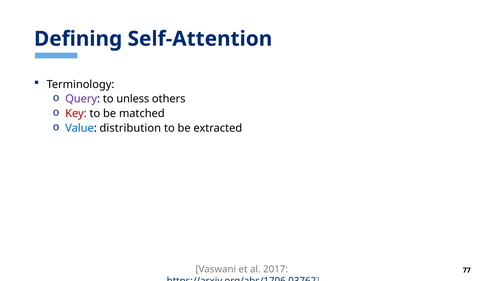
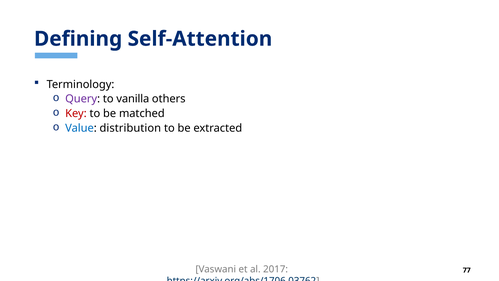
unless: unless -> vanilla (133, 99)
